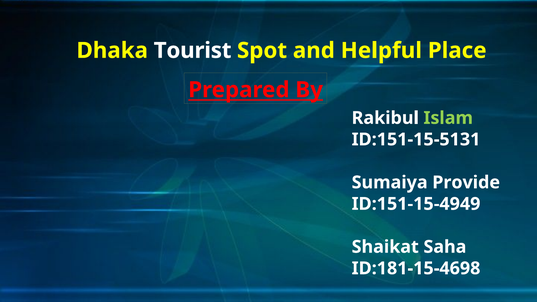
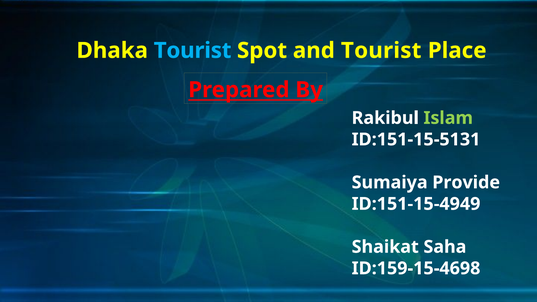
Tourist colour: white -> light blue (193, 51)
and Helpful: Helpful -> Tourist (381, 51)
ID:181-15-4698: ID:181-15-4698 -> ID:159-15-4698 (416, 268)
